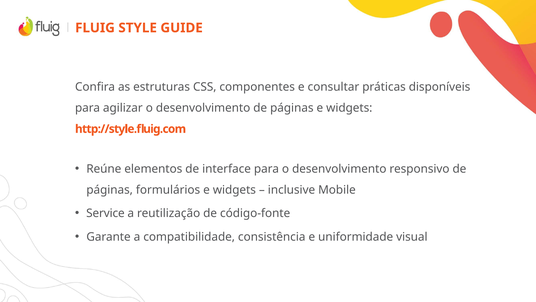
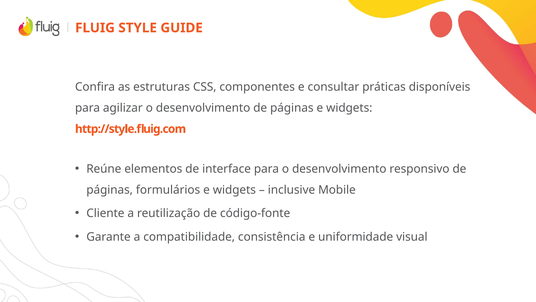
Service: Service -> Cliente (105, 213)
